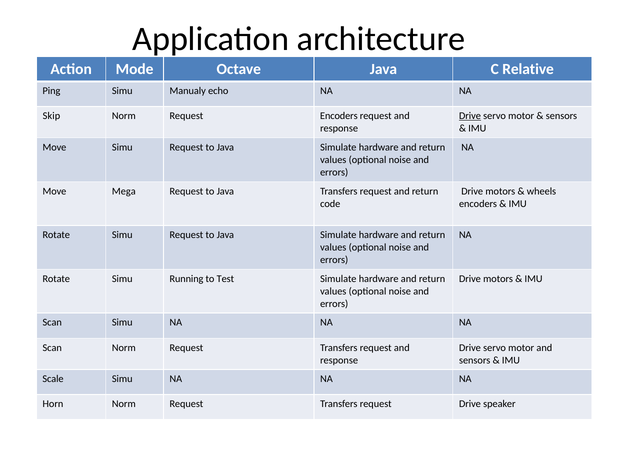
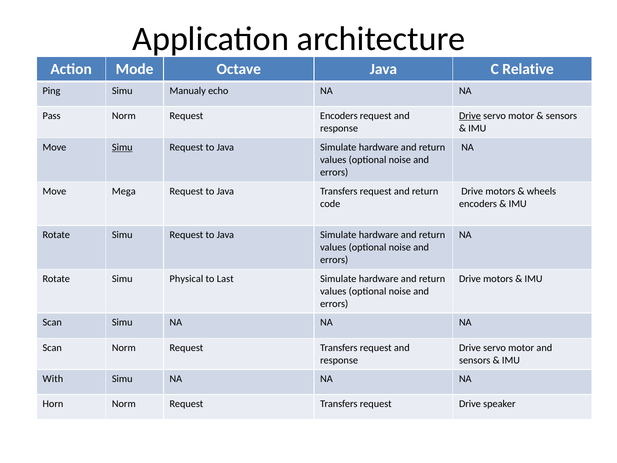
Skip: Skip -> Pass (52, 116)
Simu underline: none -> present (122, 147)
Running: Running -> Physical (186, 279)
Test: Test -> Last (225, 279)
Scale: Scale -> With (53, 379)
